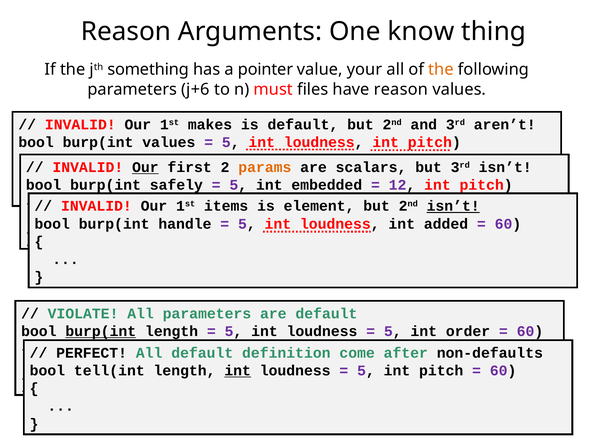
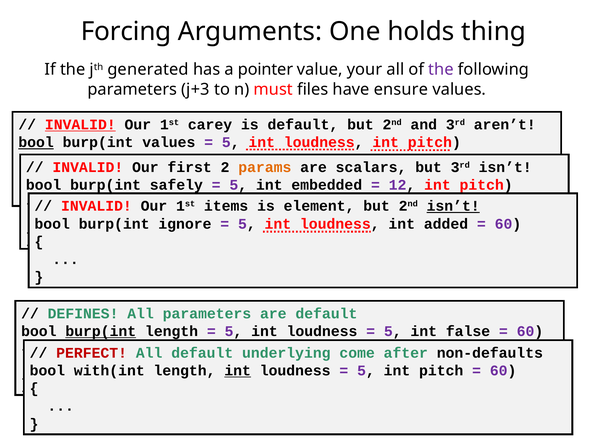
Reason: Reason -> Forcing (126, 31)
know: know -> holds (421, 31)
something: something -> generated (148, 69)
the colour: orange -> purple (441, 69)
j+6: j+6 -> j+3 (195, 89)
have reason: reason -> ensure (401, 89)
INVALID underline: none -> present (80, 125)
makes: makes -> carey (210, 125)
bool underline: none -> present (36, 142)
Our underline: present -> none (145, 167)
handle: handle -> ignore (185, 224)
VIOLATE: VIOLATE -> DEFINES (83, 313)
order: order -> false (468, 331)
PERFECT colour: black -> red (92, 353)
definition: definition -> underlying (286, 353)
tell(int: tell(int -> with(int (109, 370)
